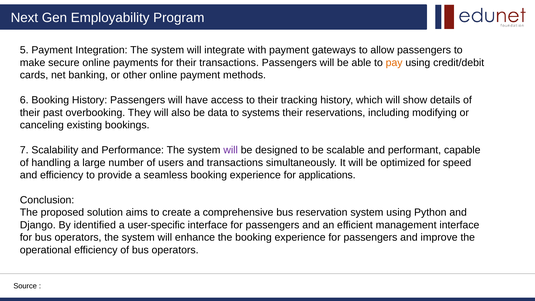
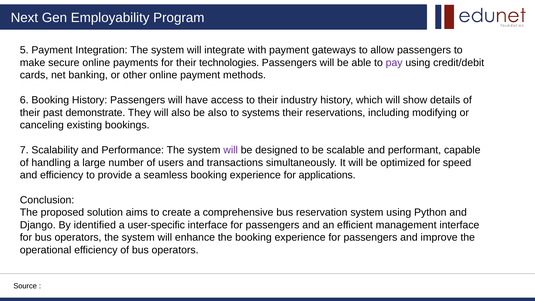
their transactions: transactions -> technologies (229, 63)
pay colour: orange -> purple (394, 63)
tracking: tracking -> industry (299, 100)
overbooking: overbooking -> demonstrate (95, 113)
be data: data -> also (218, 113)
